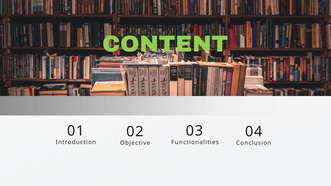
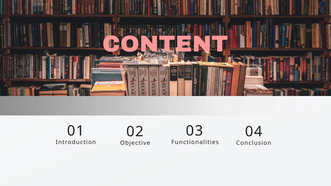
CONTENT colour: light green -> pink (165, 44)
